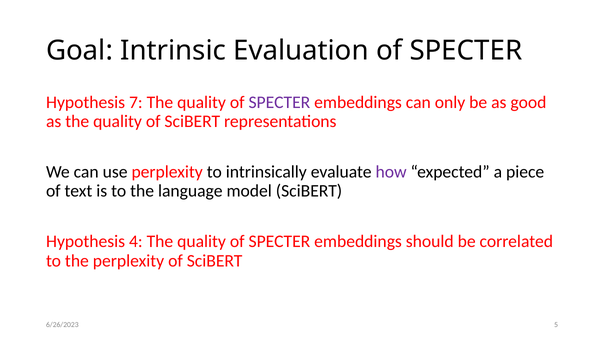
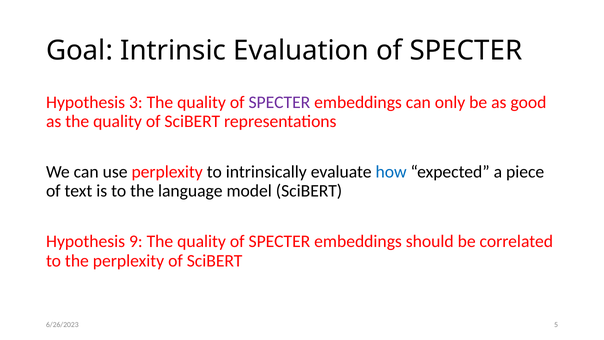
7: 7 -> 3 (136, 102)
how colour: purple -> blue (391, 172)
4: 4 -> 9 (136, 241)
